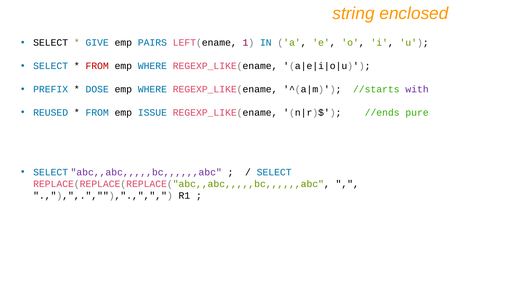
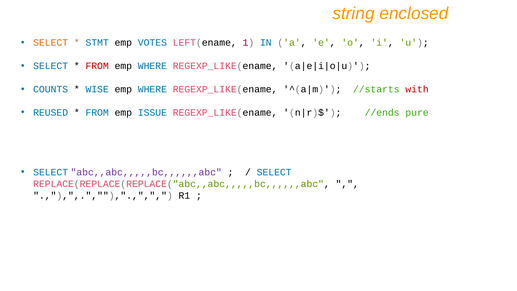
SELECT colour: black -> orange (51, 43)
GIVE: GIVE -> STMT (97, 43)
PAIRS: PAIRS -> VOTES (152, 43)
PREFIX: PREFIX -> COUNTS (51, 89)
DOSE: DOSE -> WISE (97, 89)
with colour: purple -> red (417, 89)
